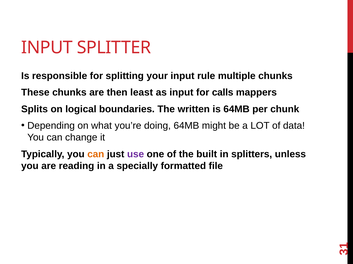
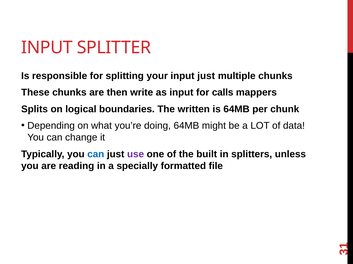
input rule: rule -> just (206, 76)
least: least -> write (142, 93)
can colour: orange -> blue (96, 154)
